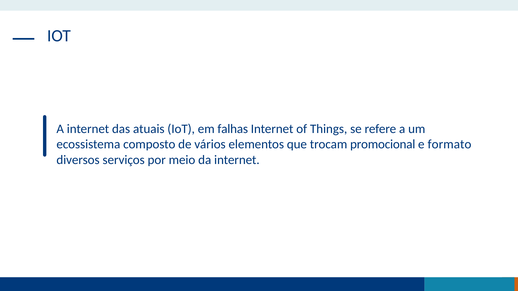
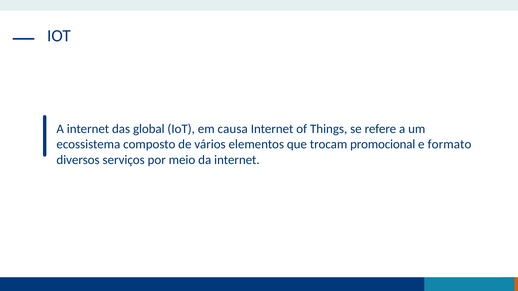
atuais: atuais -> global (149, 129)
falhas: falhas -> causa (233, 129)
